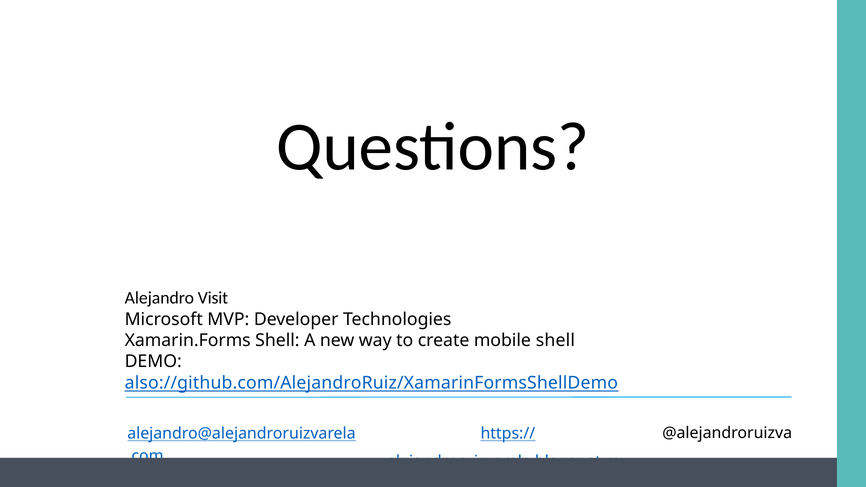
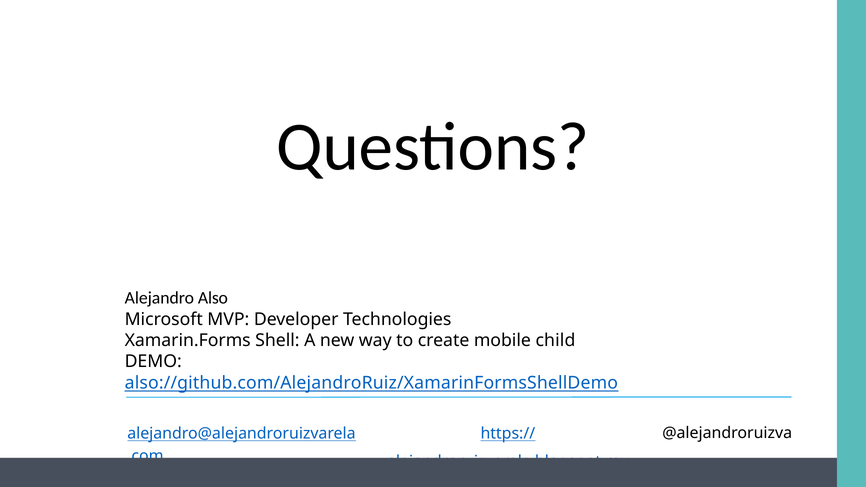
Visit: Visit -> Also (213, 298)
mobile shell: shell -> child (555, 341)
